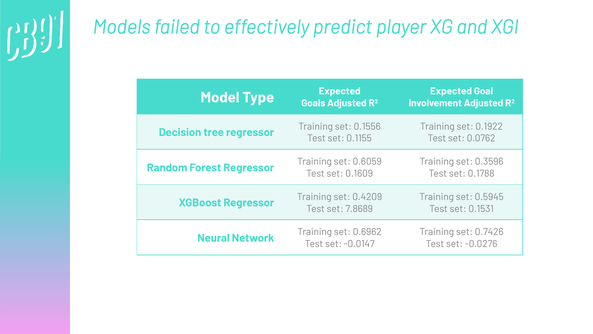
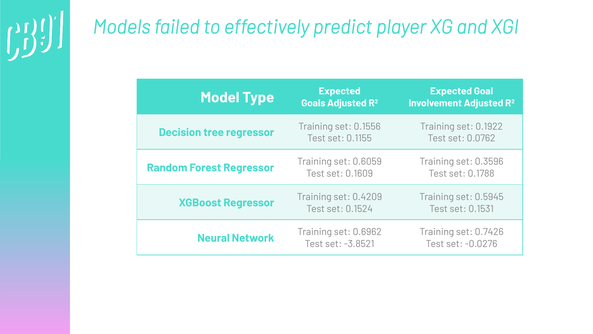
7.8689: 7.8689 -> 0.1524 (359, 208)
-0.0147: -0.0147 -> -3.8521 (359, 244)
